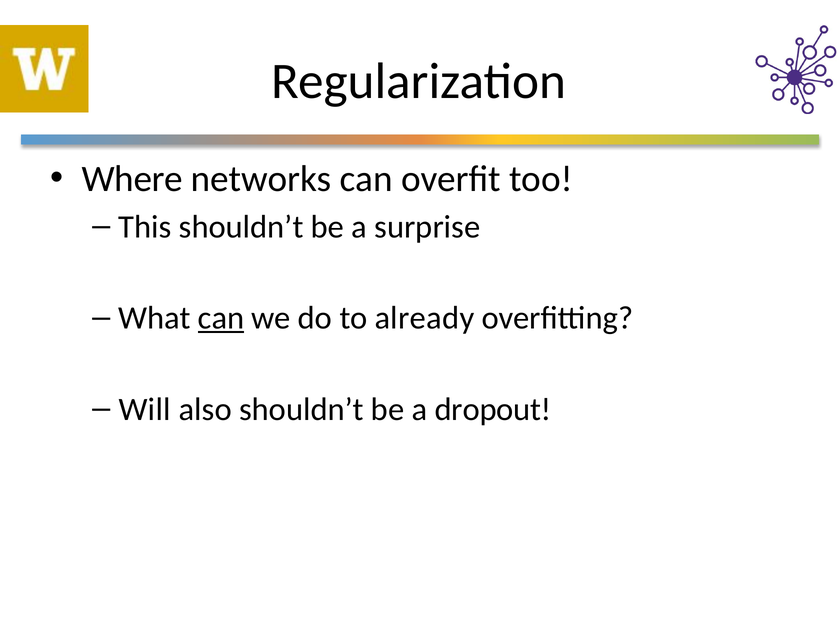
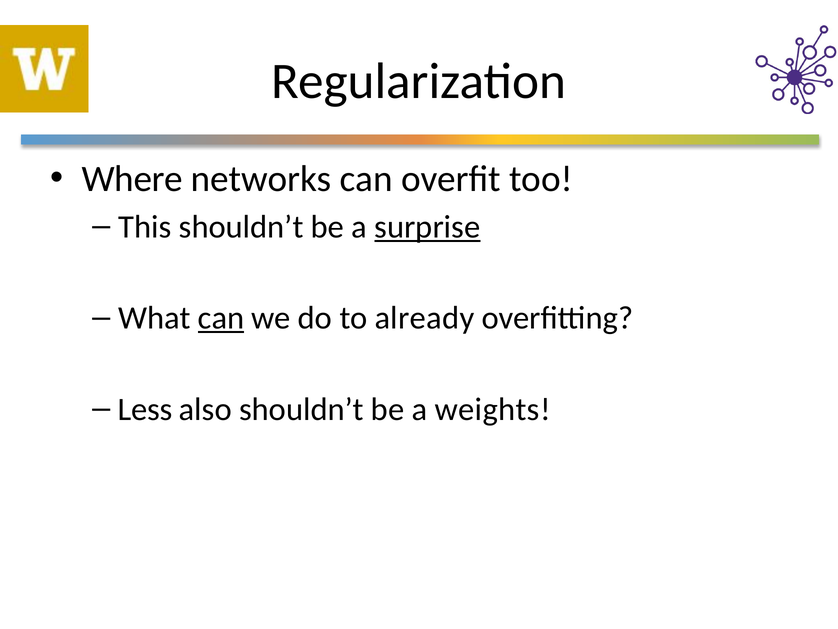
surprise underline: none -> present (427, 227)
Will: Will -> Less (145, 409)
dropout: dropout -> weights (493, 409)
